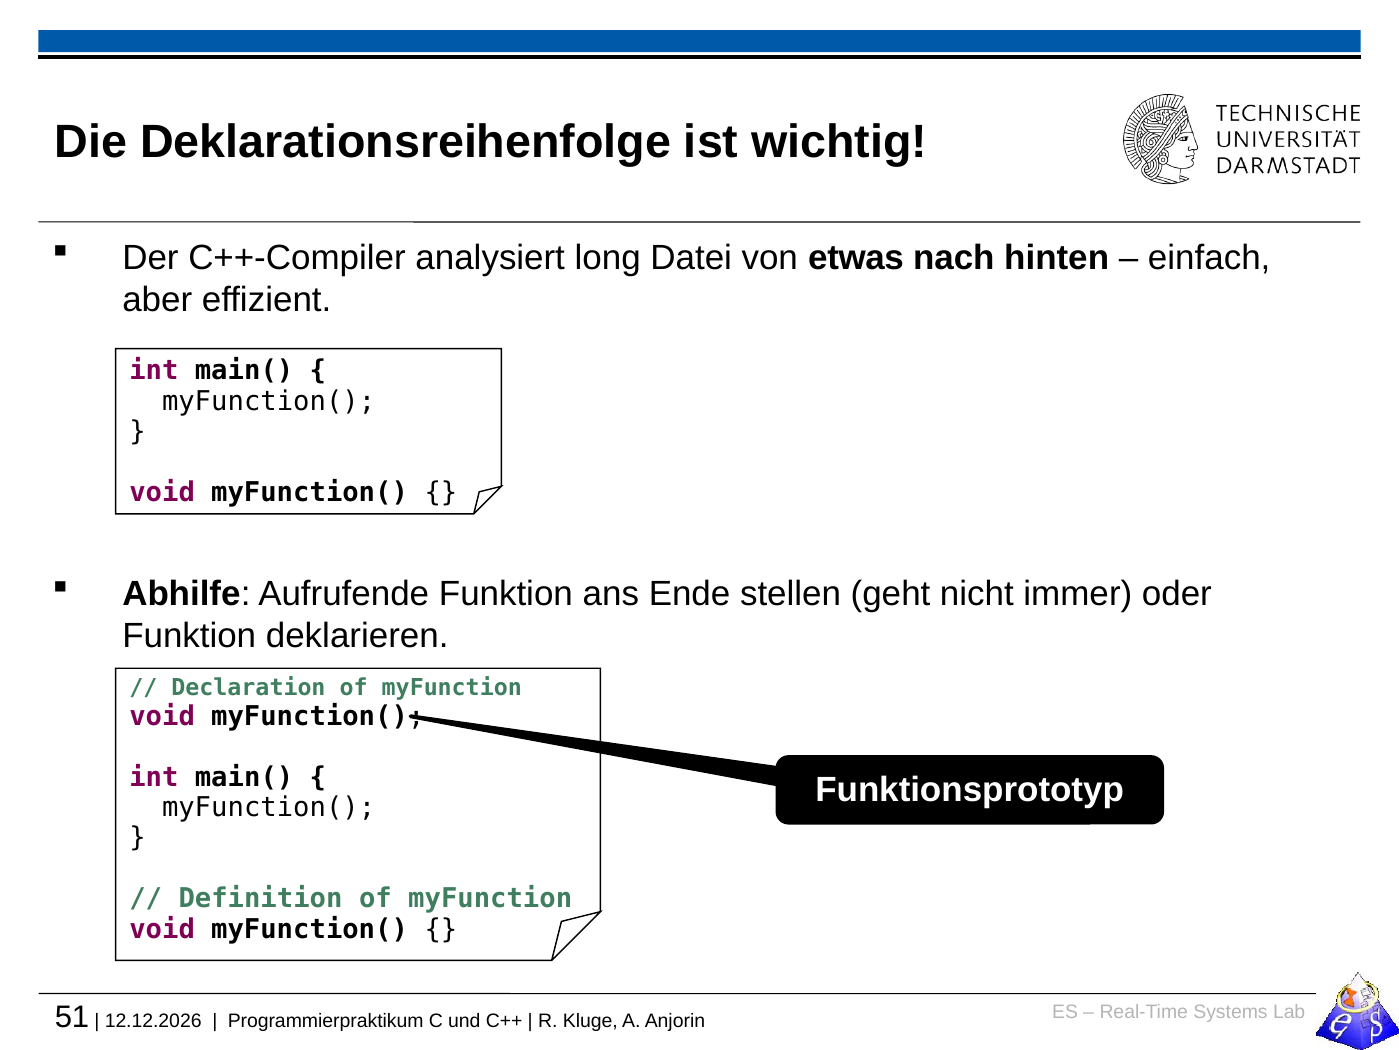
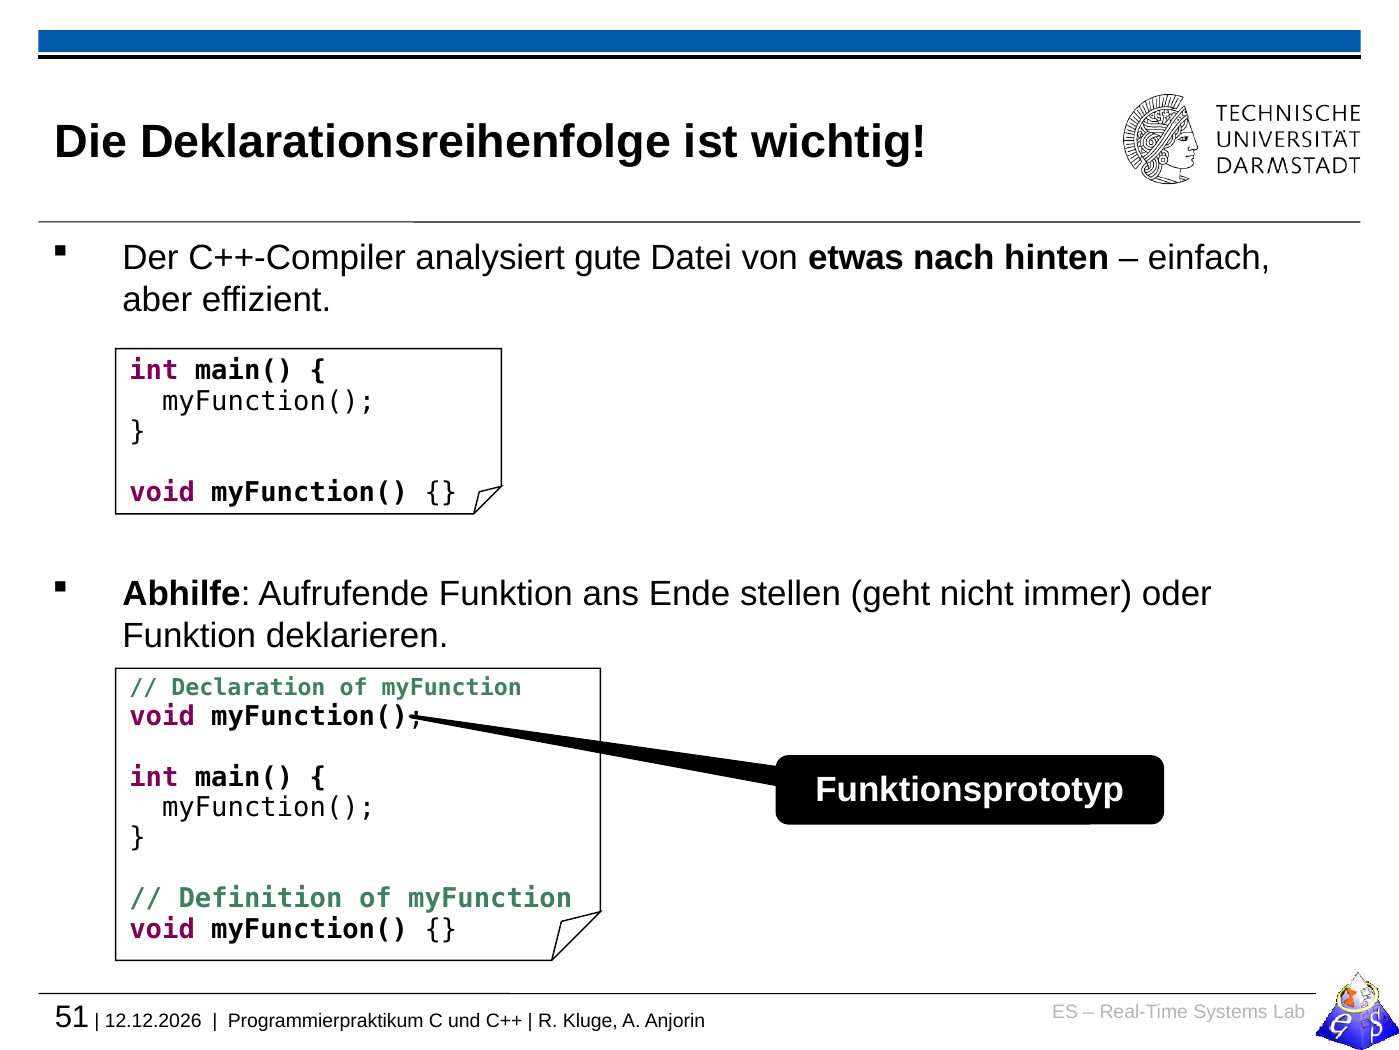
long: long -> gute (608, 258)
